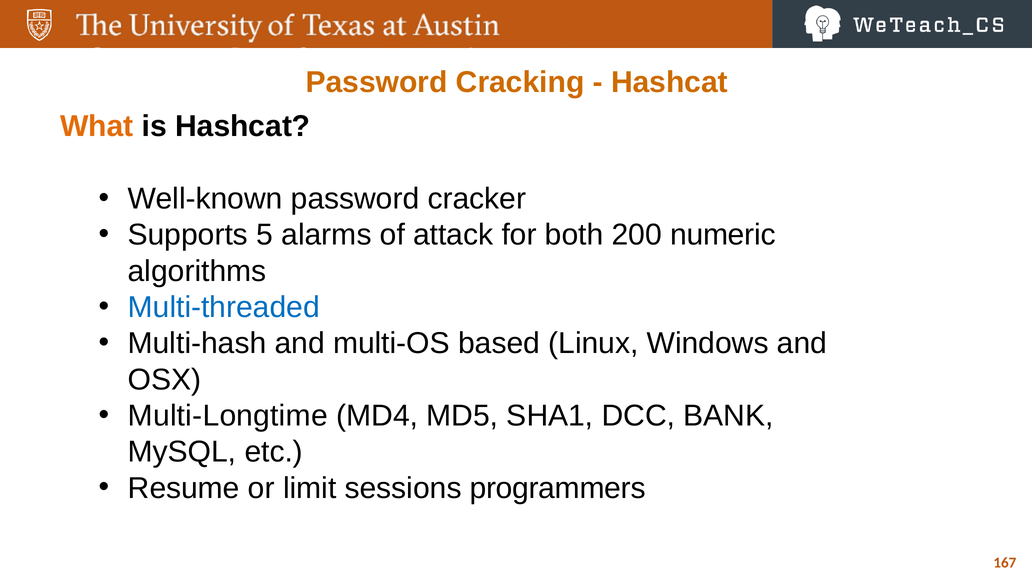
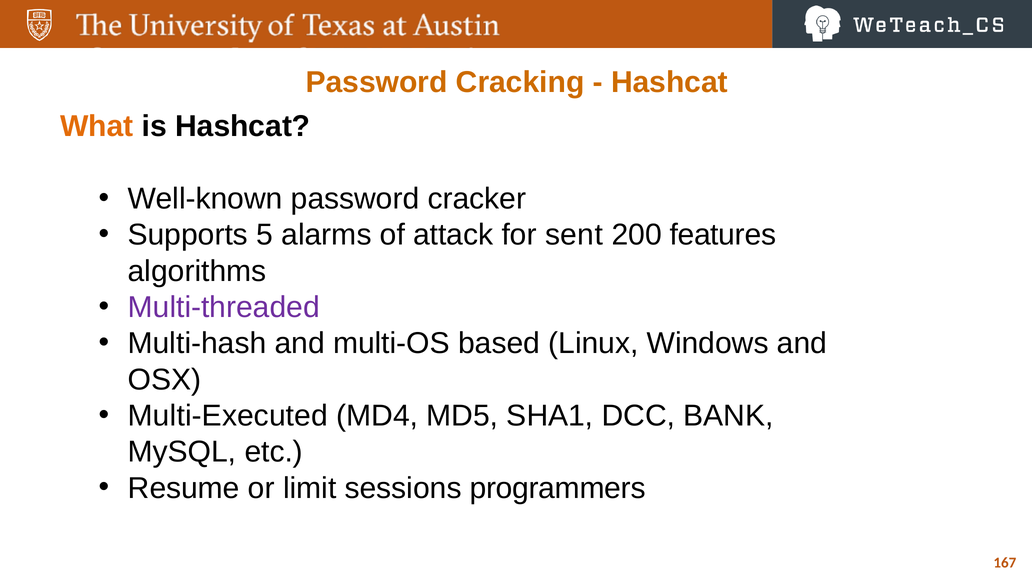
both: both -> sent (574, 235)
numeric: numeric -> features (723, 235)
Multi-threaded colour: blue -> purple (224, 307)
Multi-Longtime: Multi-Longtime -> Multi-Executed (228, 415)
